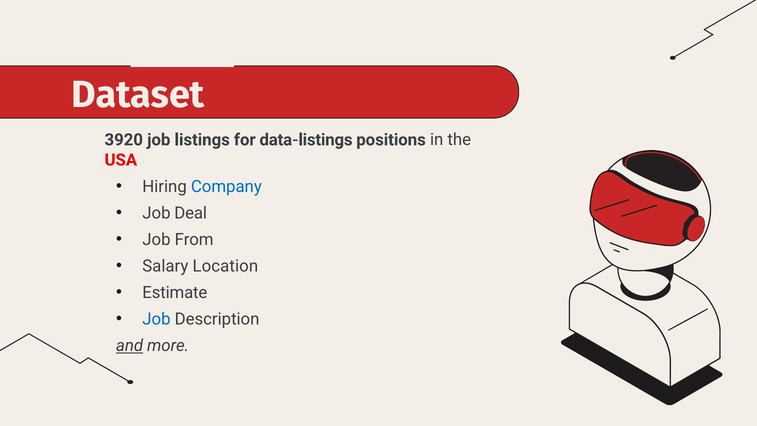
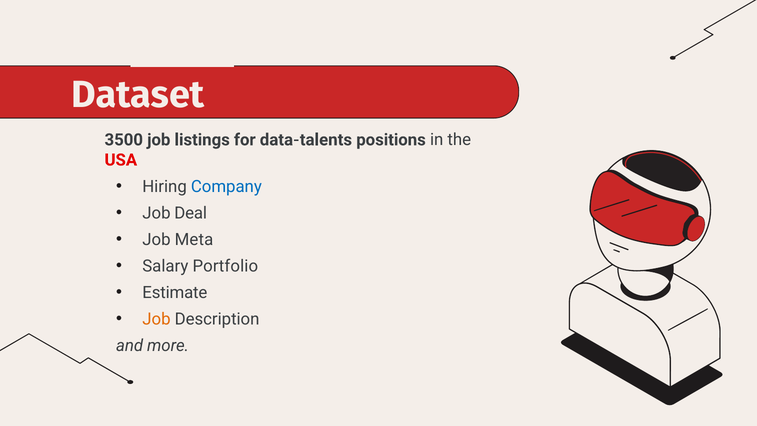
3920: 3920 -> 3500 (124, 140)
data-listings: data-listings -> data-talents (306, 140)
From: From -> Meta (194, 239)
Location: Location -> Portfolio (225, 266)
Job colour: blue -> orange (156, 319)
and underline: present -> none (130, 345)
